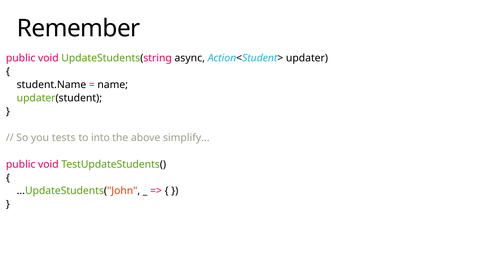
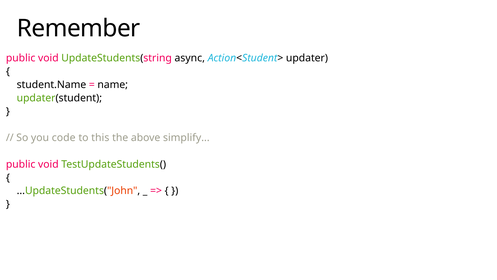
tests: tests -> code (64, 138)
into: into -> this (100, 138)
